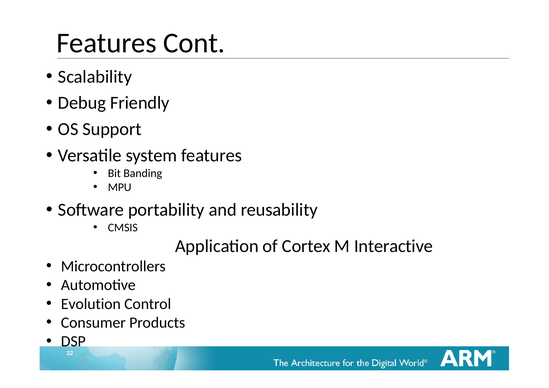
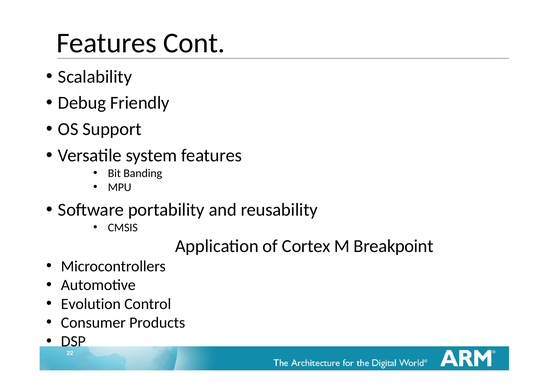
Interactive: Interactive -> Breakpoint (394, 246)
